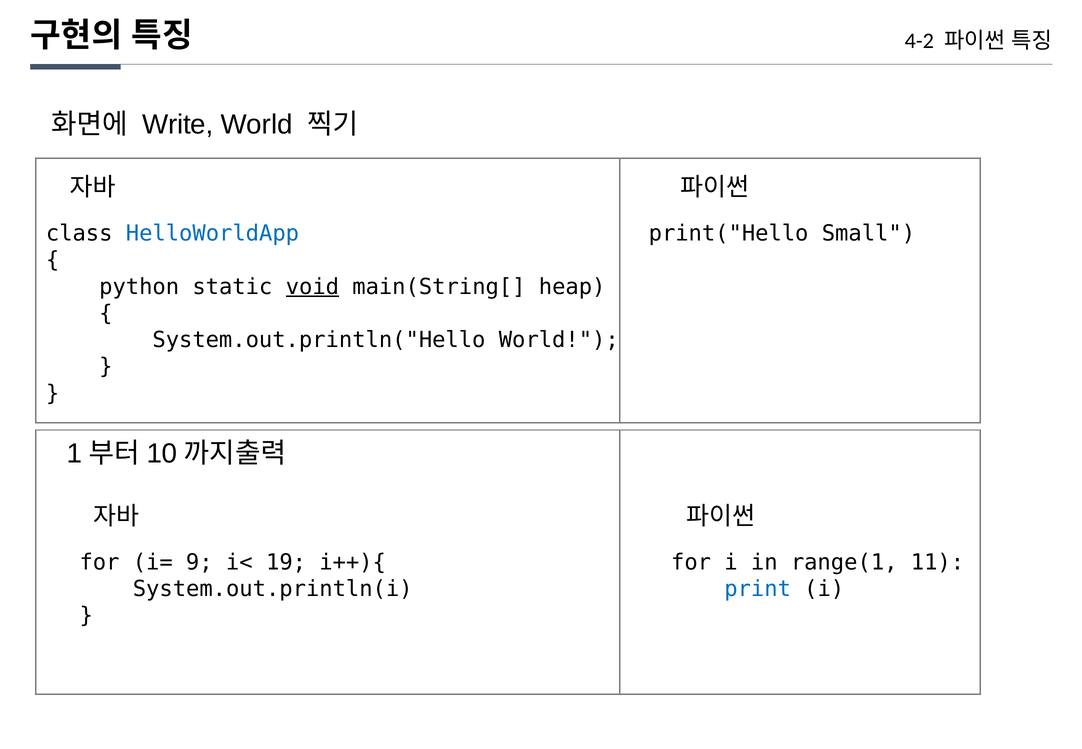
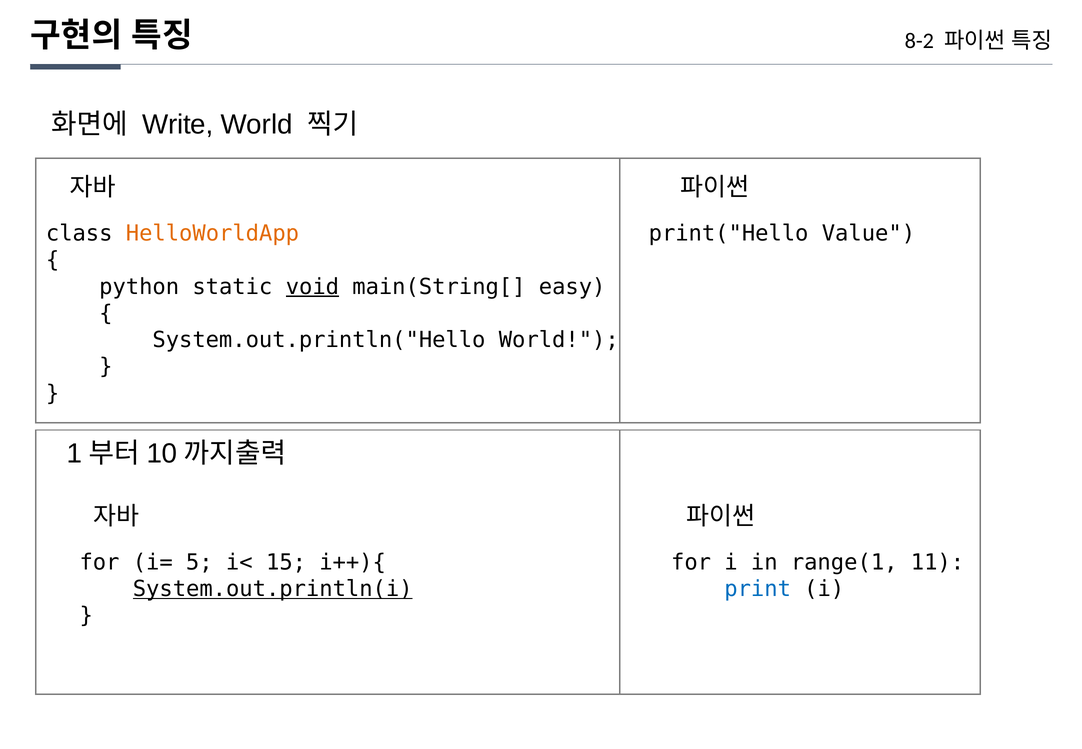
4-2: 4-2 -> 8-2 (919, 41)
HelloWorldApp colour: blue -> orange (212, 234)
Small: Small -> Value (868, 234)
heap: heap -> easy (572, 287)
9: 9 -> 5 (199, 562)
19: 19 -> 15 (286, 562)
System.out.println(i underline: none -> present (273, 589)
